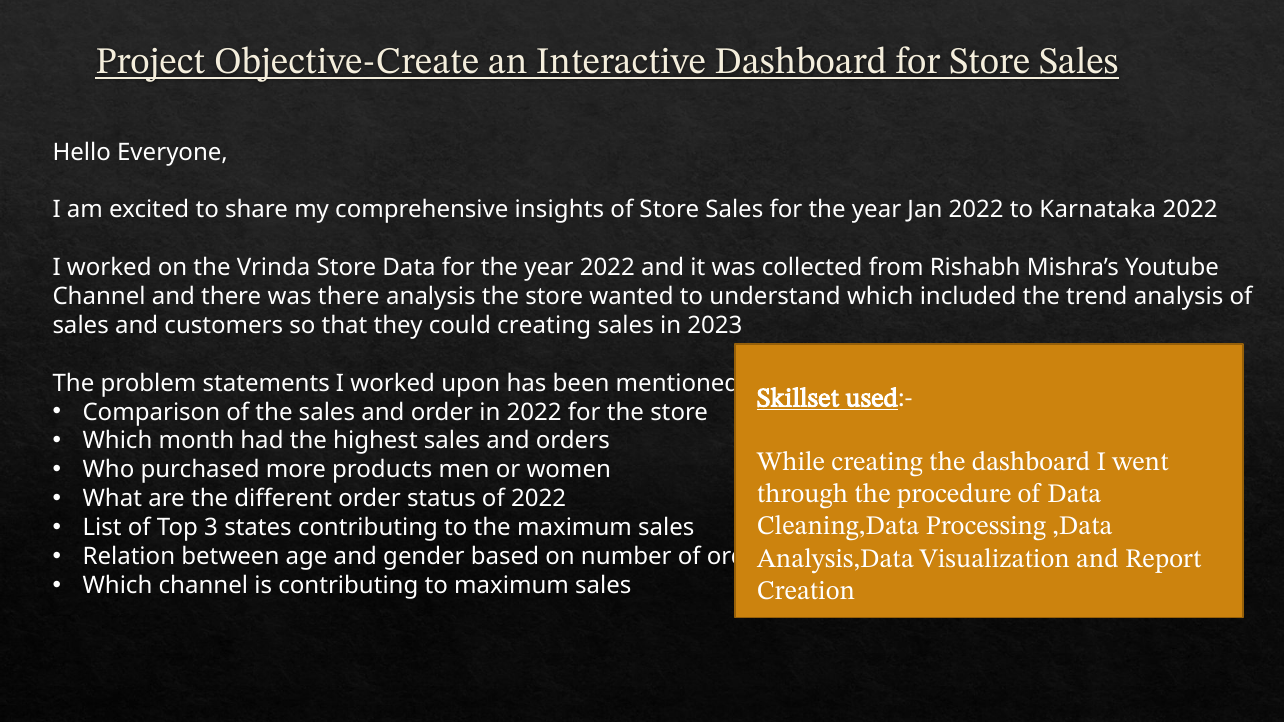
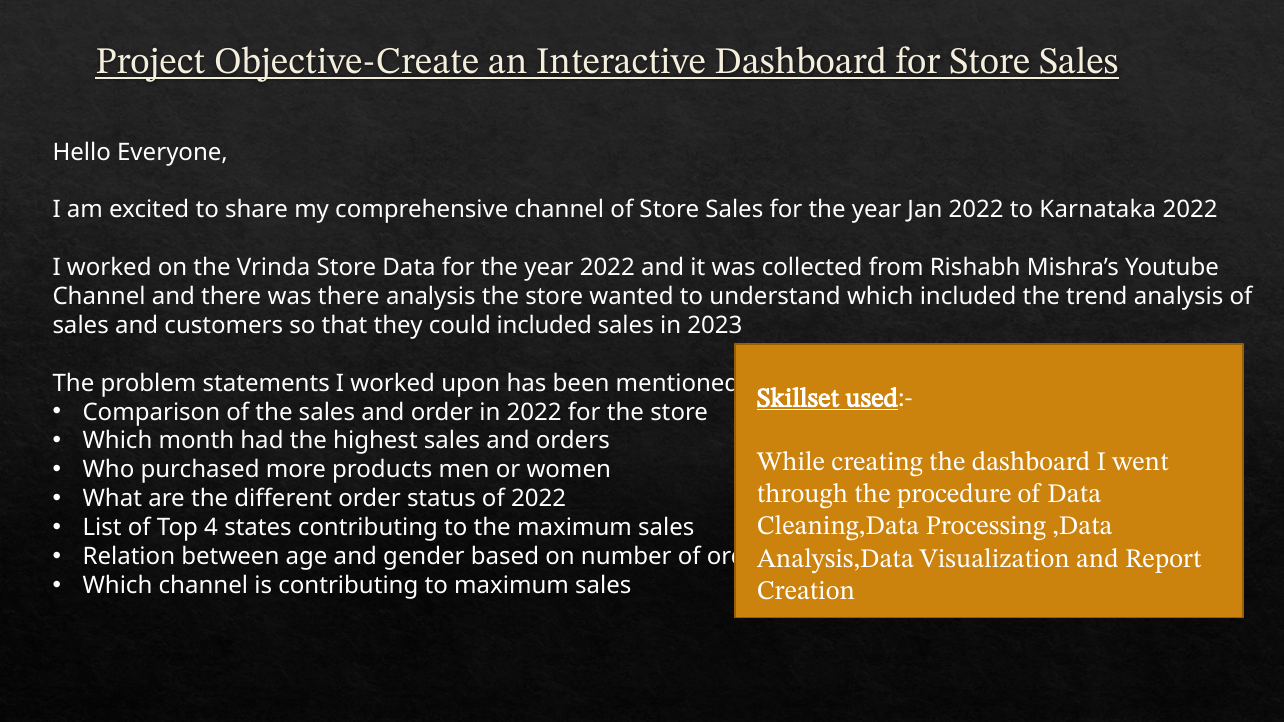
comprehensive insights: insights -> channel (559, 210)
could creating: creating -> included (544, 326)
3: 3 -> 4 (211, 528)
